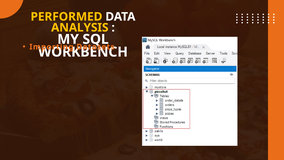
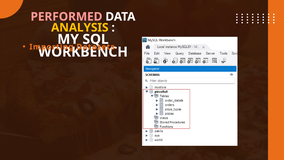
PERFORMED colour: yellow -> pink (66, 17)
